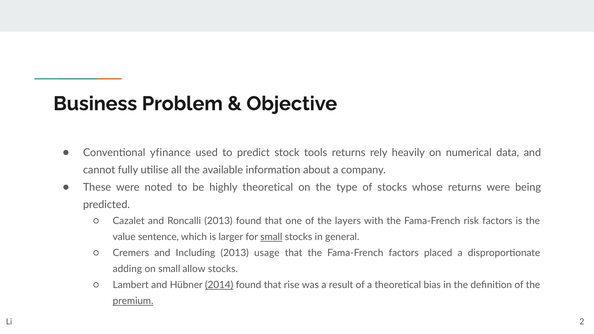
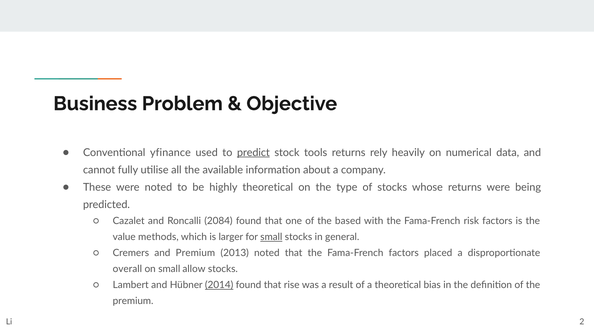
predict underline: none -> present (253, 153)
Roncalli 2013: 2013 -> 2084 (218, 221)
layers: layers -> based (348, 221)
sentence: sentence -> methods (158, 237)
and Including: Including -> Premium (195, 253)
2013 usage: usage -> noted (267, 253)
adding: adding -> overall (127, 269)
premium underline: present -> none (133, 301)
